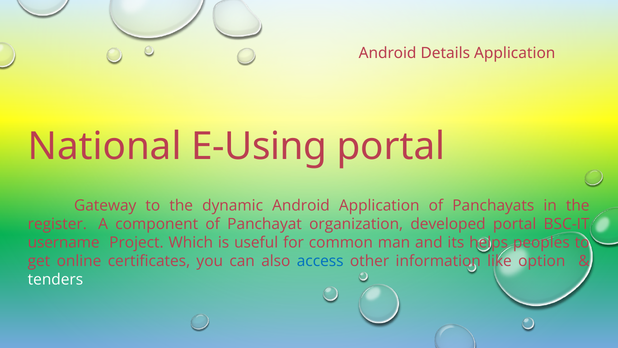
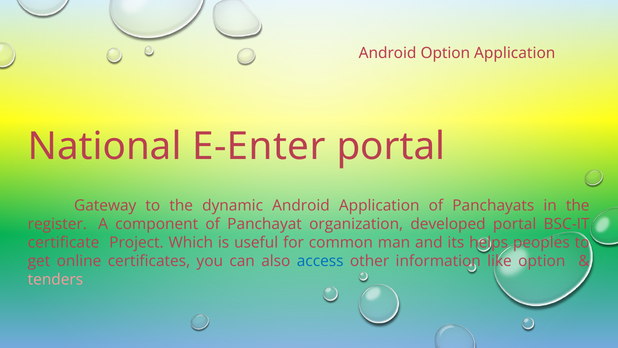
Android Details: Details -> Option (445, 53)
E-Using: E-Using -> E-Enter (259, 146)
username: username -> certificate (64, 242)
tenders colour: white -> pink (55, 280)
